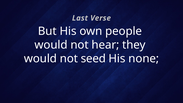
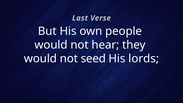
none: none -> lords (144, 59)
